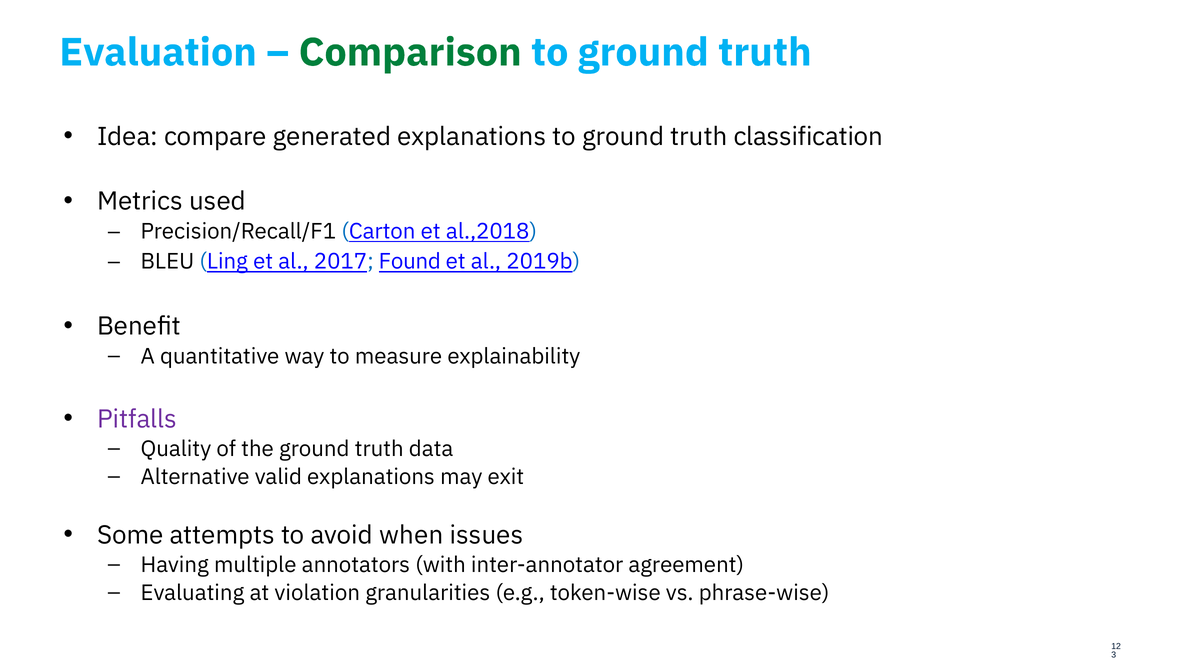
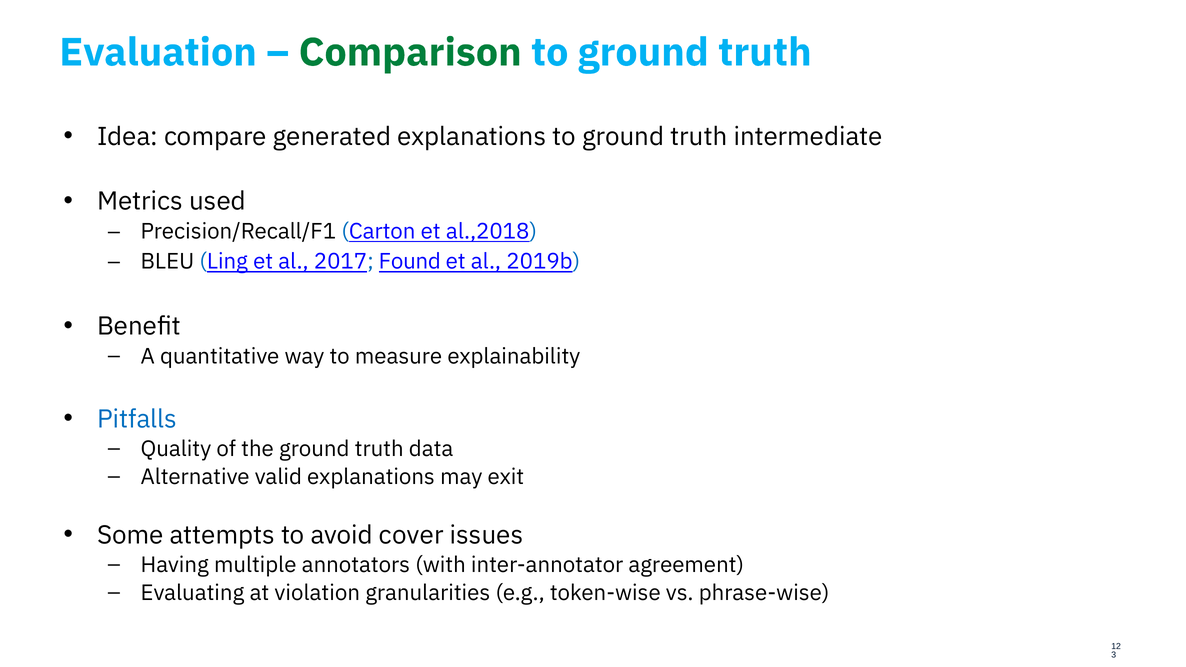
classification: classification -> intermediate (808, 137)
Pitfalls colour: purple -> blue (137, 419)
when: when -> cover (411, 535)
